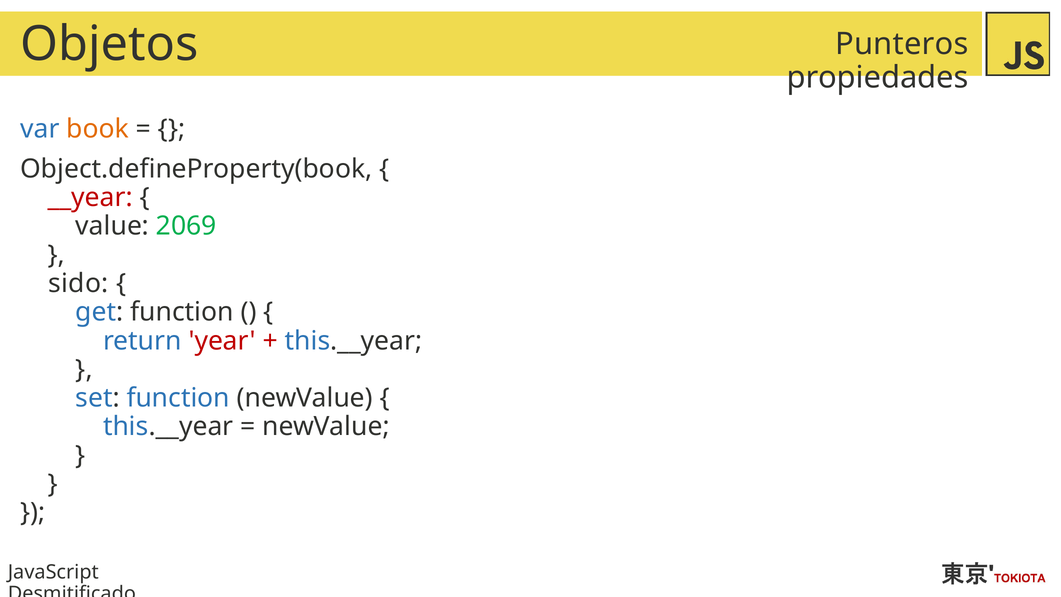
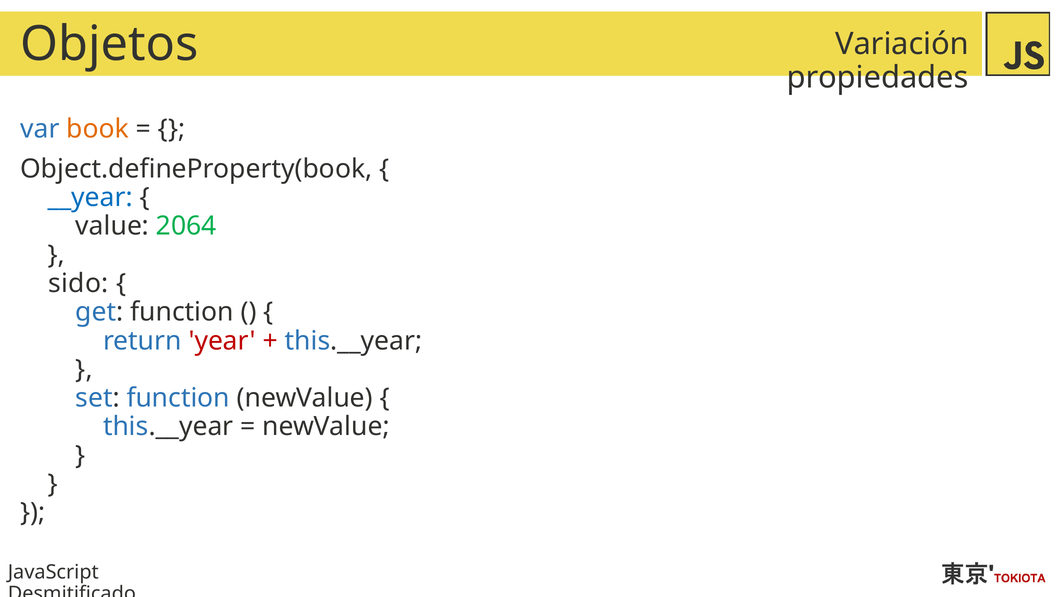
Punteros: Punteros -> Variación (902, 44)
__year colour: red -> blue (90, 197)
2069: 2069 -> 2064 (186, 226)
